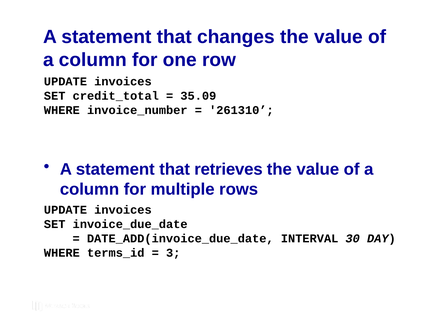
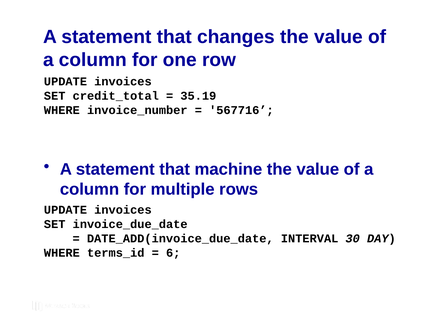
35.09: 35.09 -> 35.19 (198, 96)
261310: 261310 -> 567716 (241, 110)
retrieves: retrieves -> machine (228, 170)
3: 3 -> 6 (173, 253)
